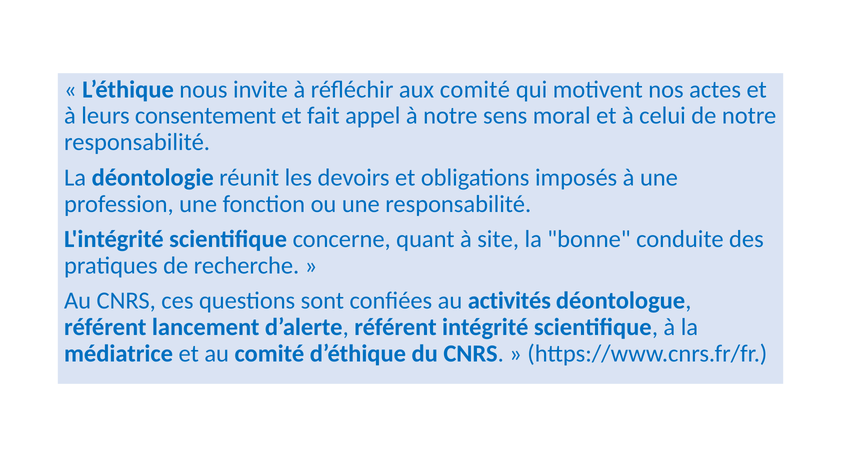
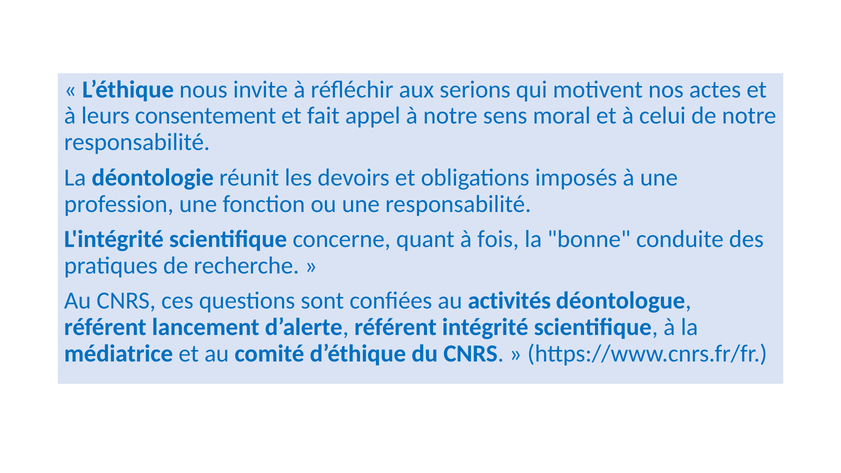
aux comité: comité -> serions (475, 89)
site: site -> fois (498, 239)
